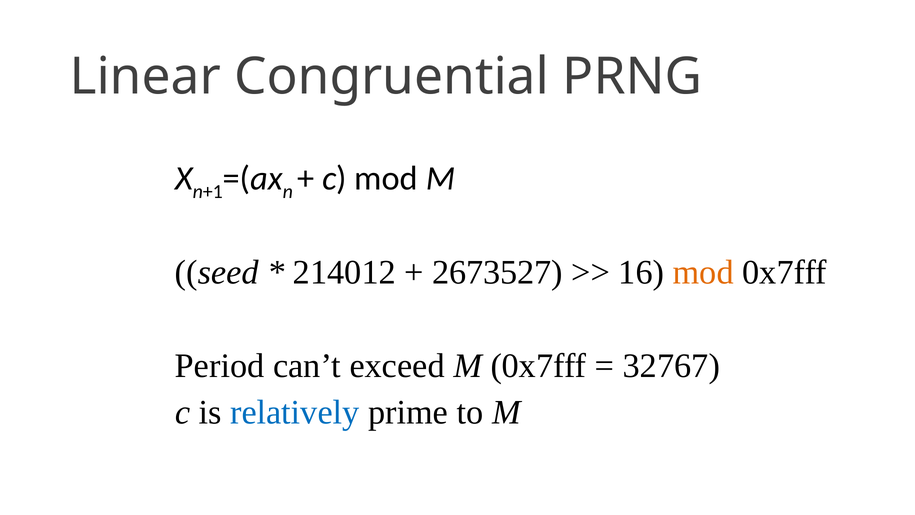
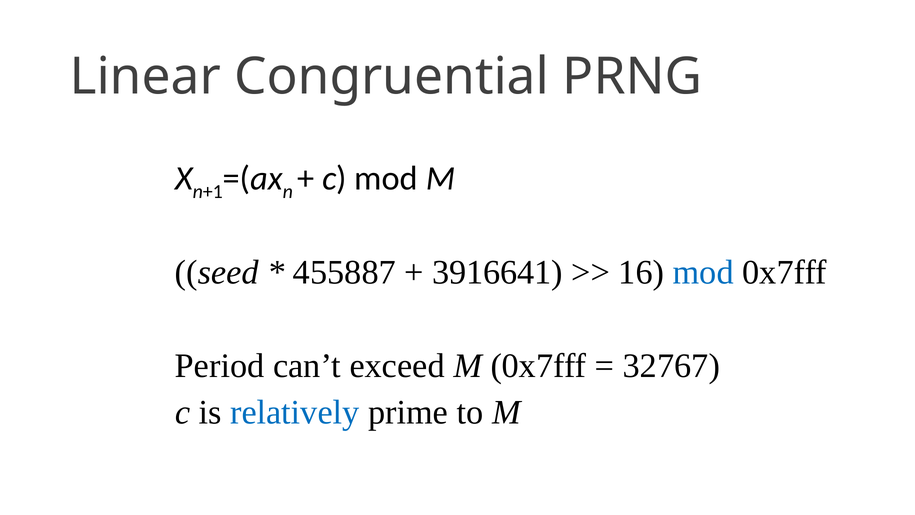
214012: 214012 -> 455887 (344, 272)
2673527: 2673527 -> 3916641 (498, 272)
mod colour: orange -> blue (703, 272)
